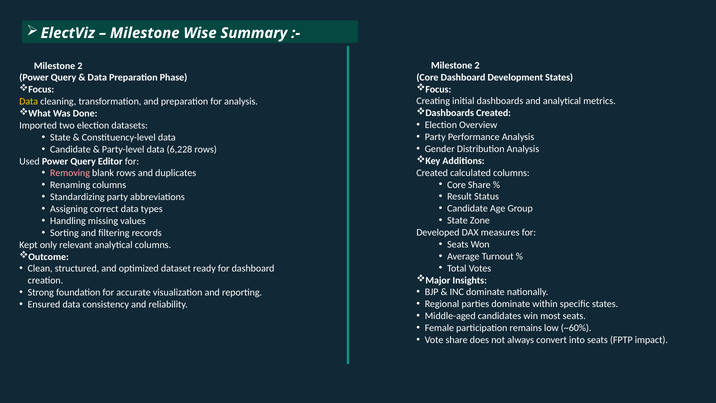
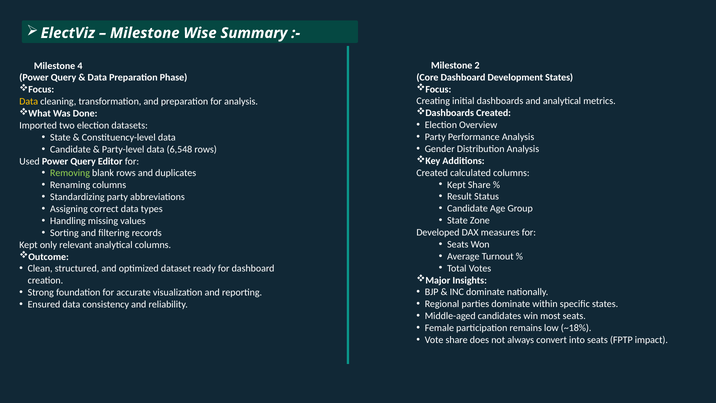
2: 2 -> 4 (80, 66)
6,228: 6,228 -> 6,548 (179, 149)
Removing colour: pink -> light green (70, 173)
Core: Core -> Kept (456, 185)
~60%: ~60% -> ~18% (576, 328)
